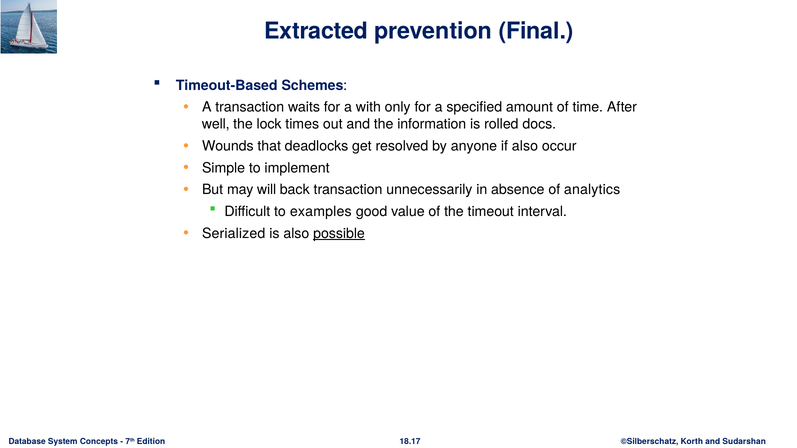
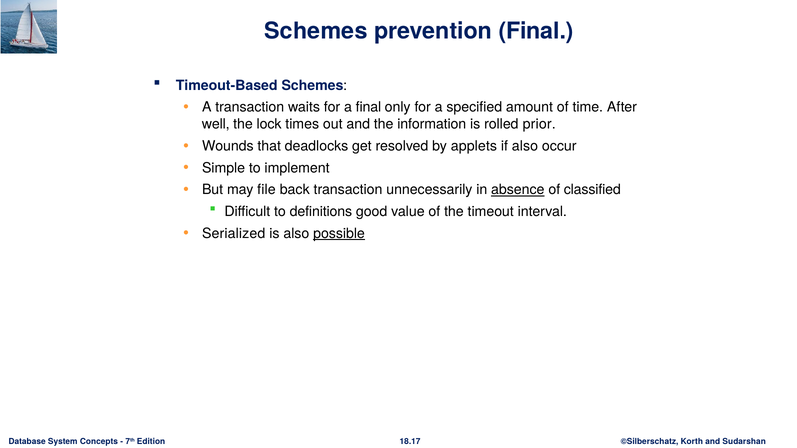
Extracted: Extracted -> Schemes (316, 31)
a with: with -> final (368, 107)
docs: docs -> prior (539, 124)
anyone: anyone -> applets (474, 146)
will: will -> file (266, 190)
absence underline: none -> present (518, 190)
analytics: analytics -> classified (592, 190)
examples: examples -> definitions (321, 212)
